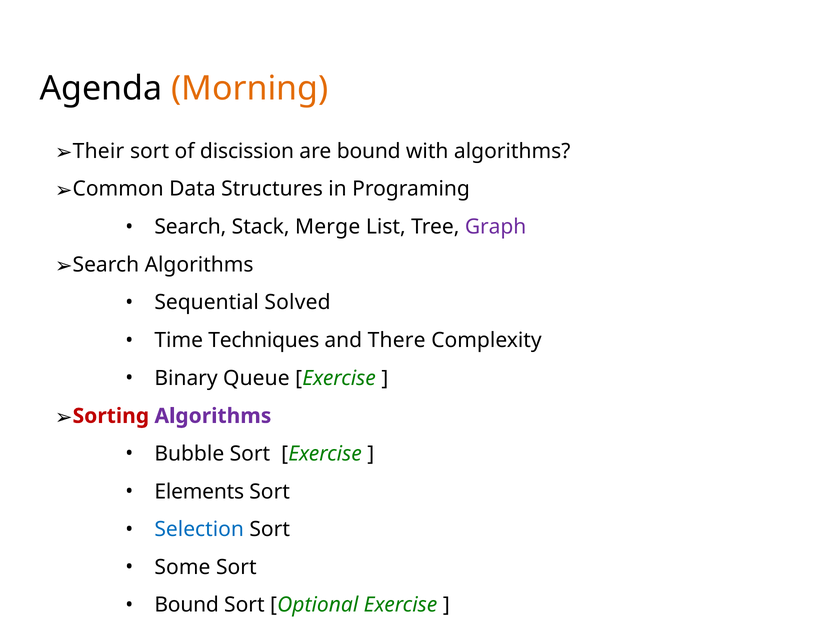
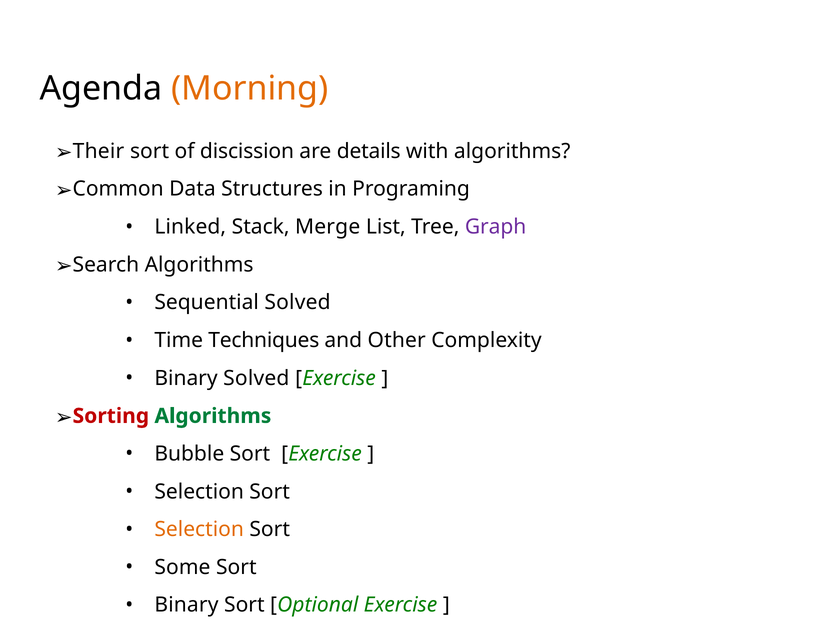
are bound: bound -> details (369, 151)
Search: Search -> Linked (190, 227)
There: There -> Other (397, 340)
Binary Queue: Queue -> Solved (256, 378)
Algorithms colour: purple -> green (213, 416)
Elements: Elements -> Selection (199, 492)
Selection colour: blue -> orange (199, 529)
Bound: Bound -> Binary (186, 605)
